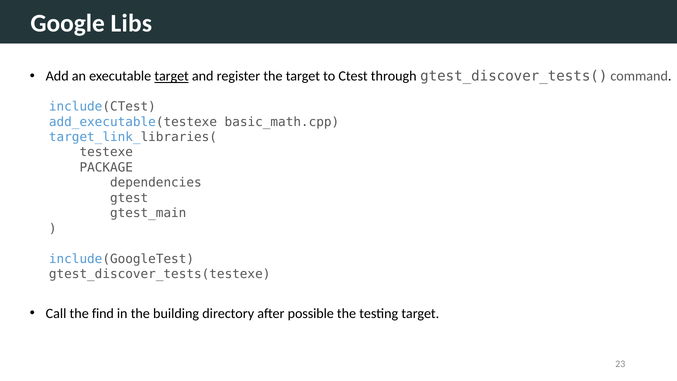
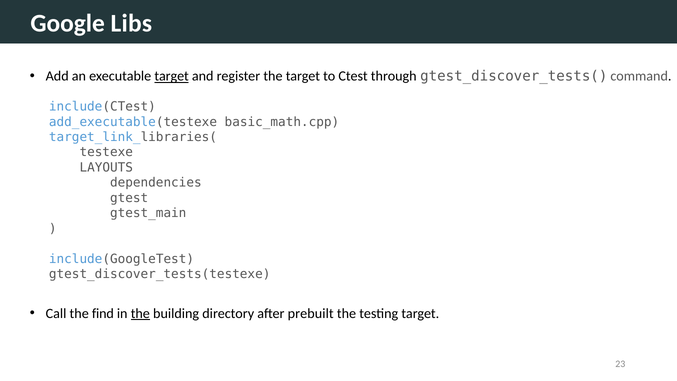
PACKAGE: PACKAGE -> LAYOUTS (106, 167)
the underline: none -> present (140, 313)
possible: possible -> prebuilt (311, 313)
